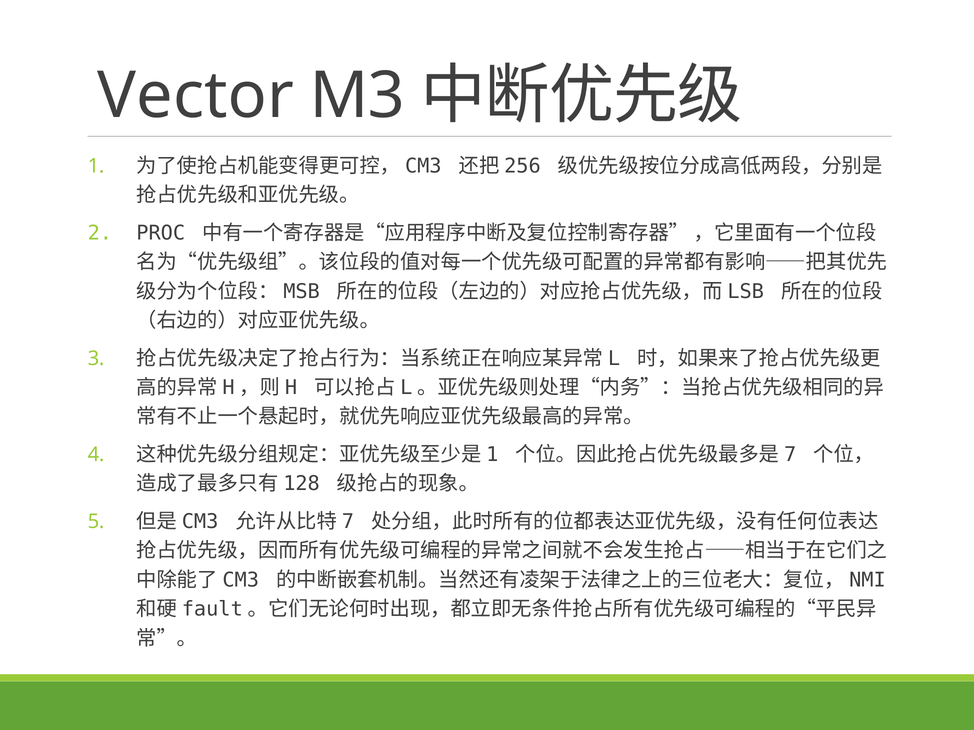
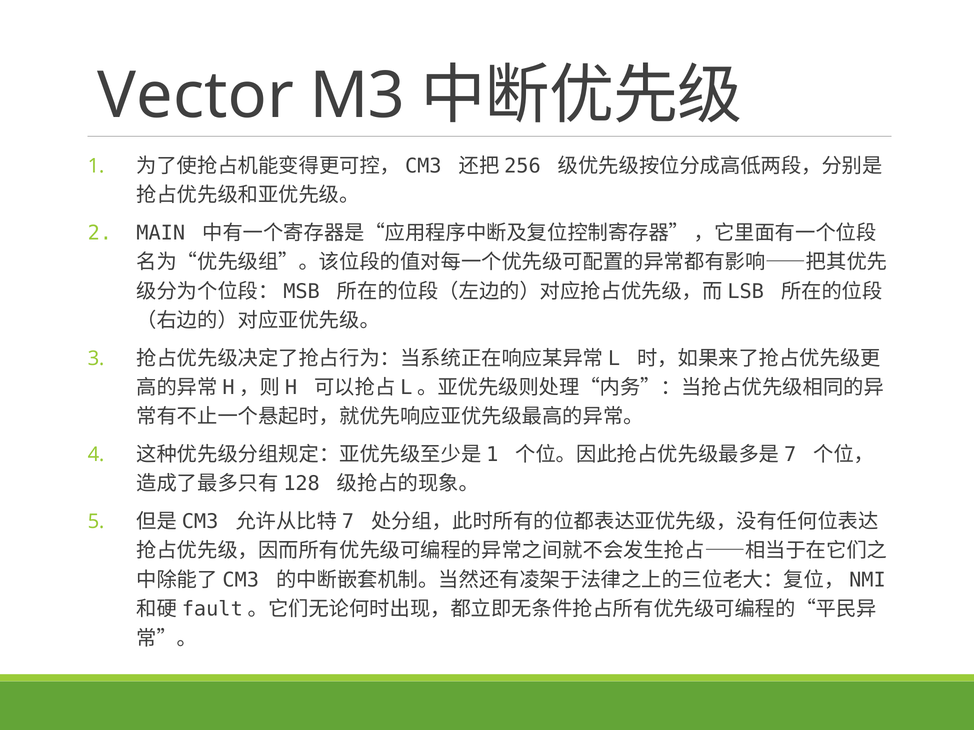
PROC: PROC -> MAIN (161, 233)
